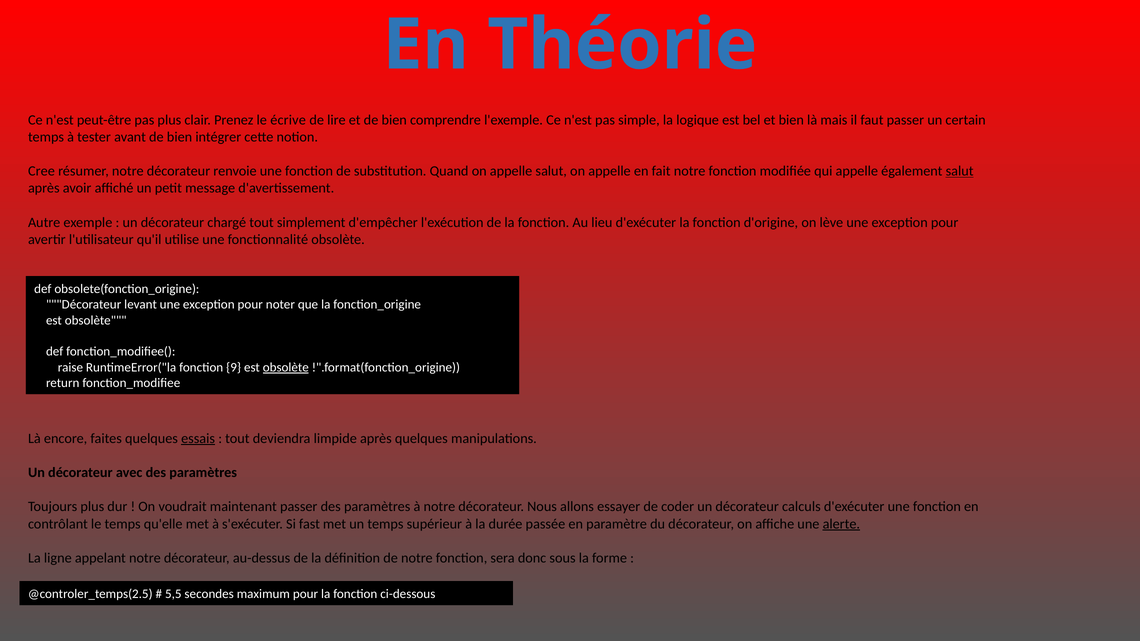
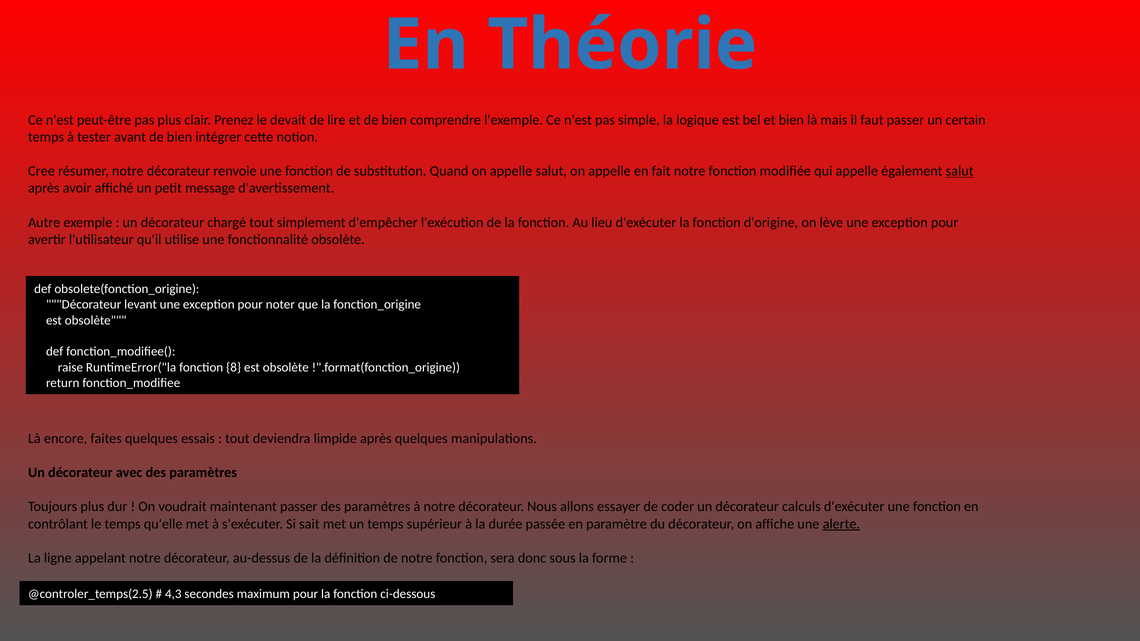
écrive: écrive -> devait (288, 120)
9: 9 -> 8 (234, 368)
obsolète underline: present -> none (286, 368)
essais underline: present -> none (198, 439)
fast: fast -> sait (309, 524)
5,5: 5,5 -> 4,3 (173, 594)
